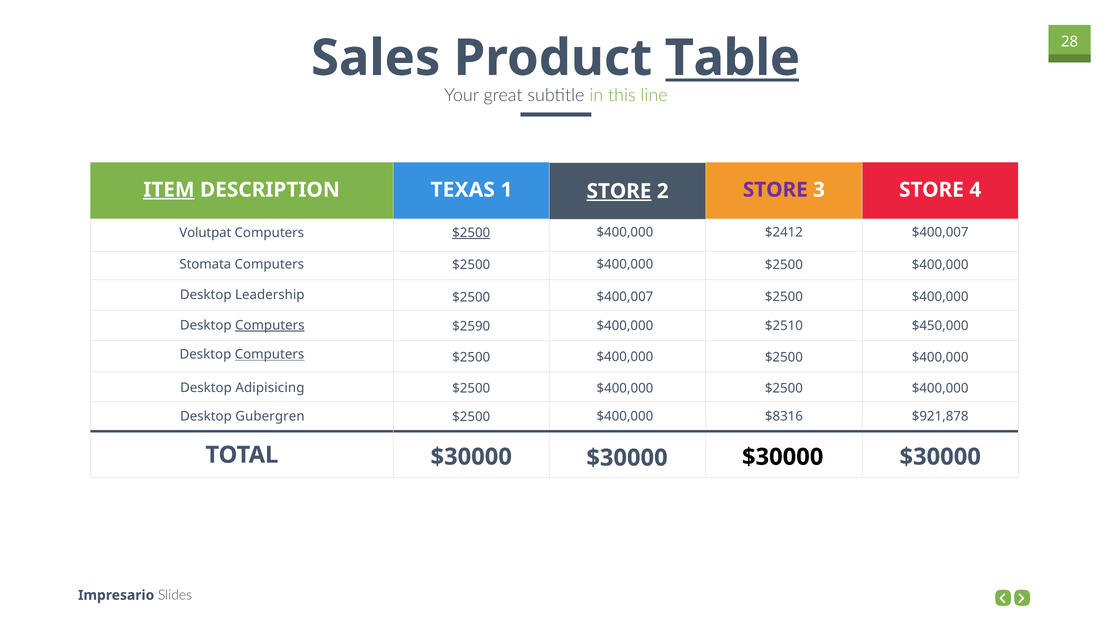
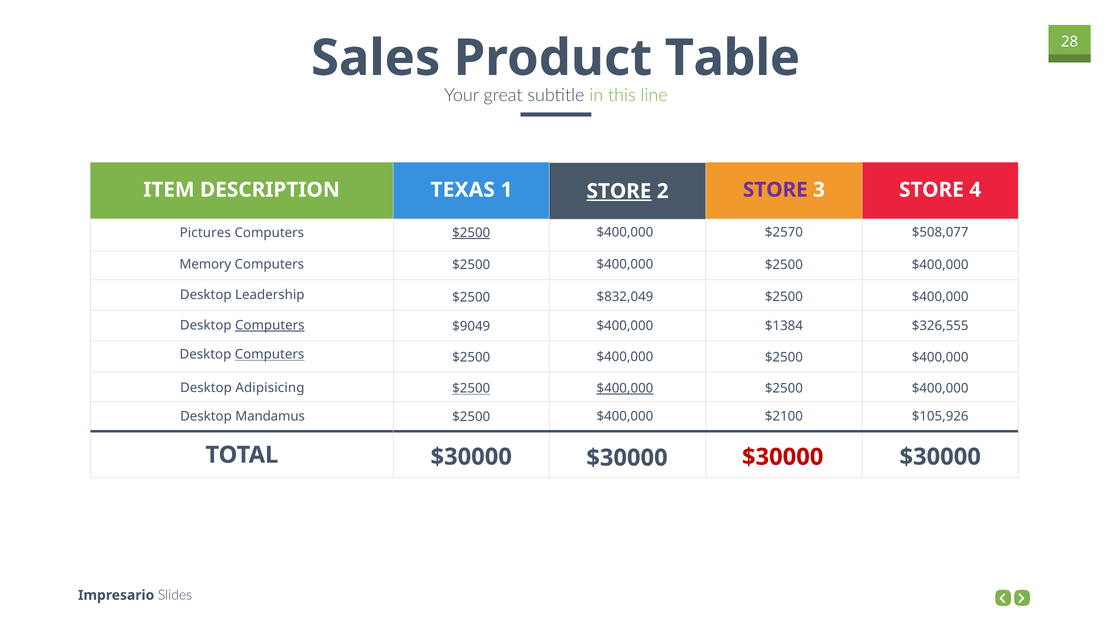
Table underline: present -> none (732, 58)
ITEM underline: present -> none (169, 190)
$2412: $2412 -> $2570 (784, 233)
$400,007: $400,007 -> $508,077 (940, 233)
Volutpat: Volutpat -> Pictures (205, 233)
Stomata: Stomata -> Memory (205, 265)
$400,007: $400,007 -> $832,049 (625, 297)
$450,000: $450,000 -> $326,555 (940, 326)
$2510: $2510 -> $1384 (784, 326)
$2590: $2590 -> $9049 (471, 327)
$400,000 underline: none -> present (625, 389)
$2500 underline: none -> present (471, 389)
Gubergren: Gubergren -> Mandamus (270, 417)
$8316: $8316 -> $2100 (784, 417)
$921,878: $921,878 -> $105,926 (940, 417)
$30000 colour: black -> red (783, 457)
